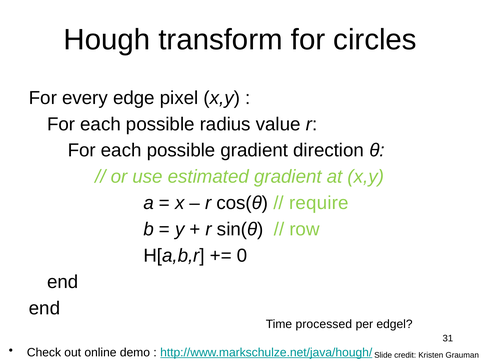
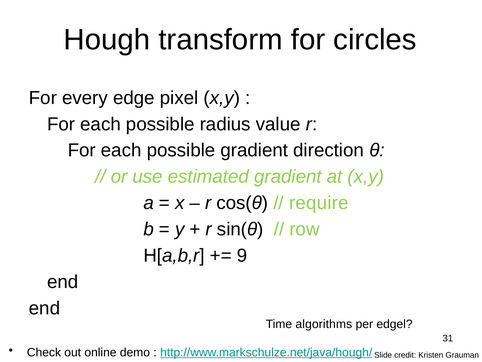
0: 0 -> 9 (242, 255)
processed: processed -> algorithms (324, 324)
